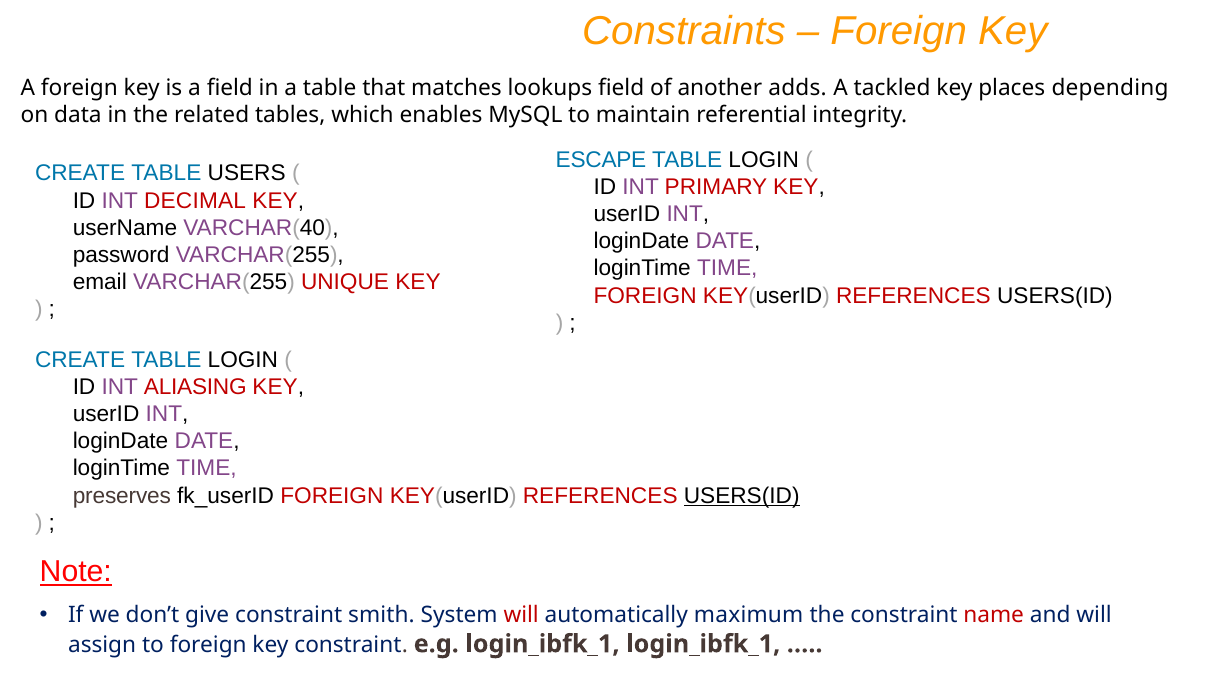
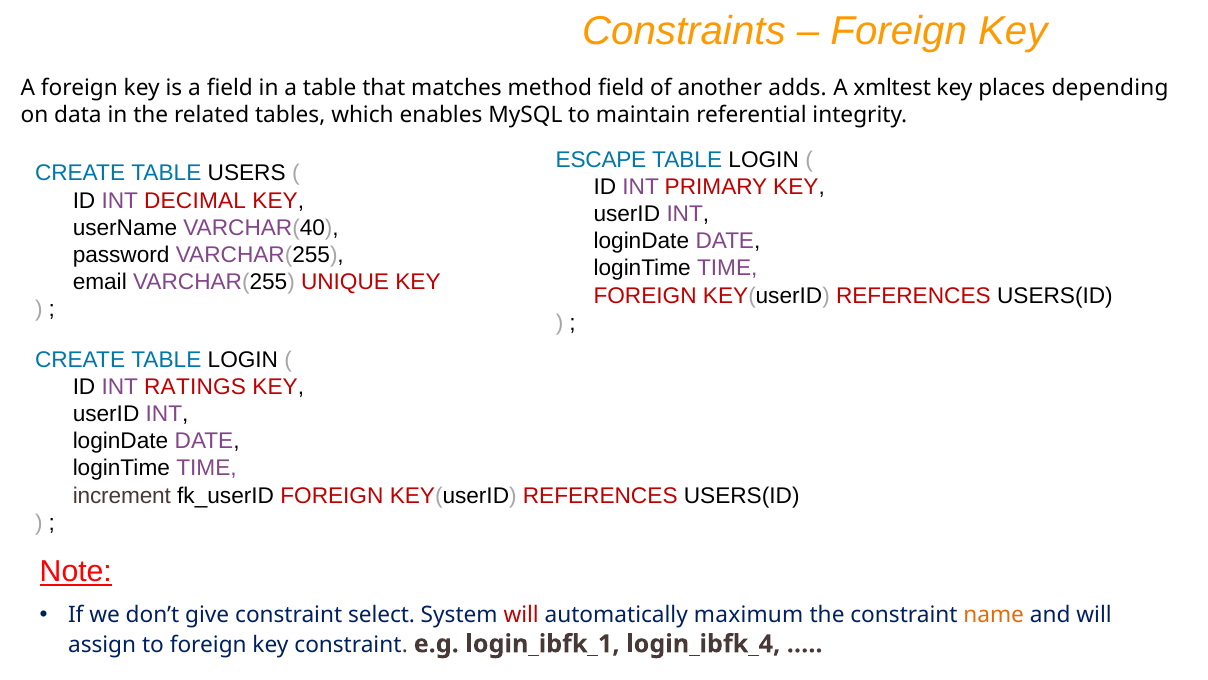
lookups: lookups -> method (550, 88)
tackled: tackled -> xmltest (892, 88)
ALIASING: ALIASING -> RATINGS (195, 387)
preserves: preserves -> increment (122, 495)
USERS(ID underline: present -> none (742, 495)
smith: smith -> select (382, 615)
name colour: red -> orange (994, 615)
login_ibfk_1 login_ibfk_1: login_ibfk_1 -> login_ibfk_4 (703, 643)
